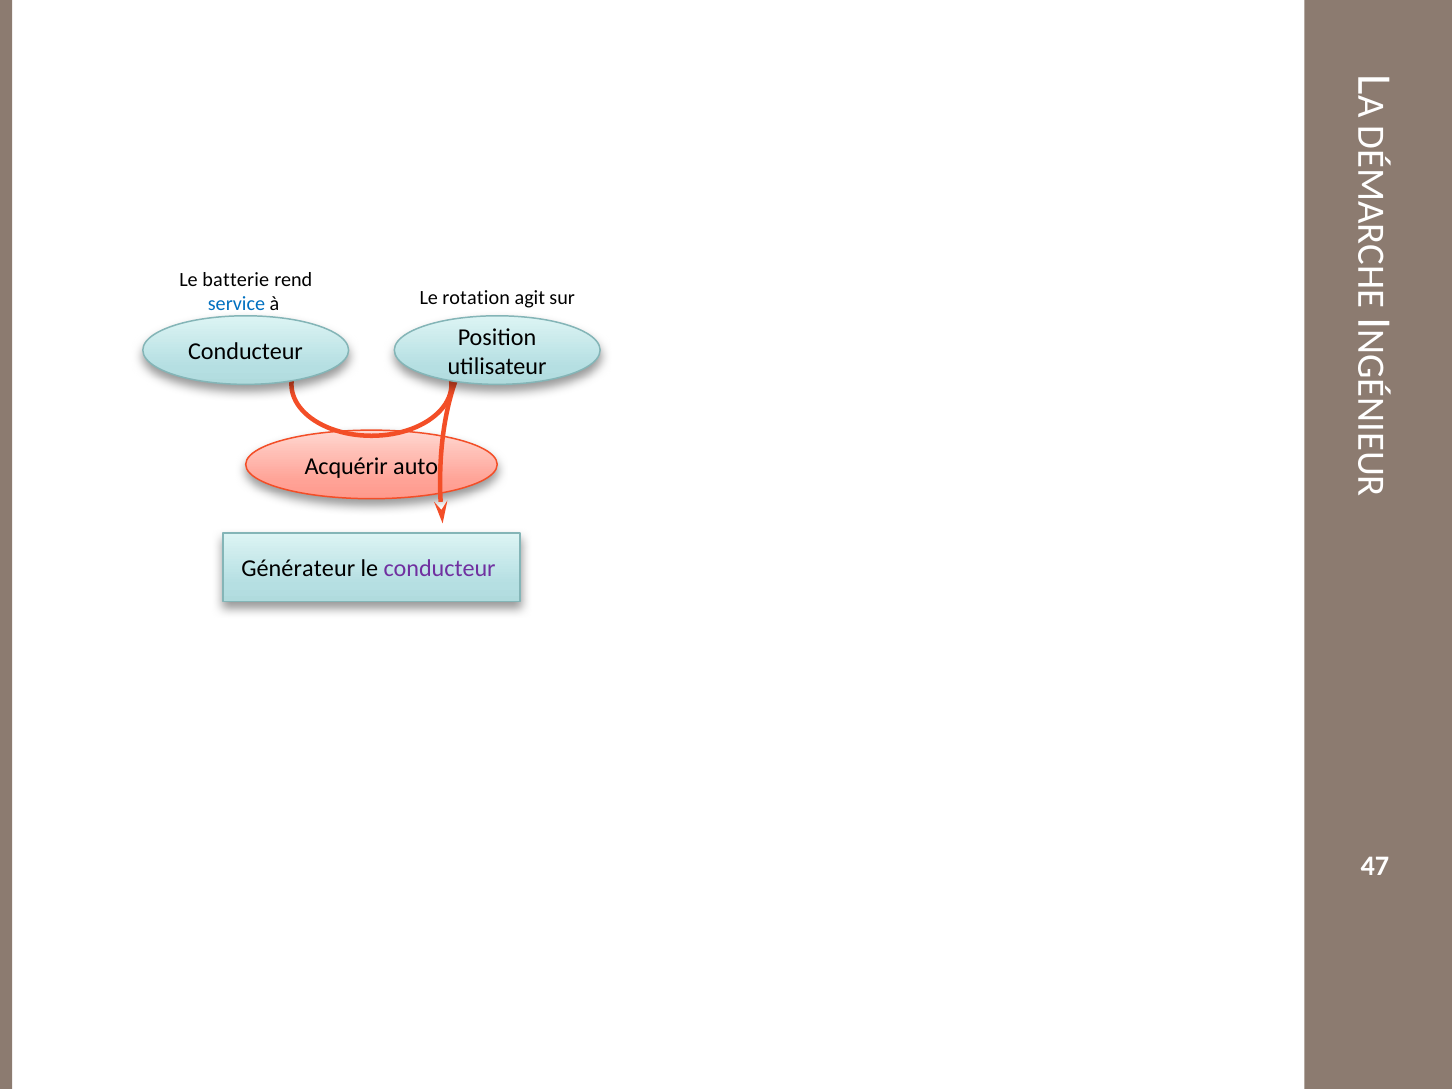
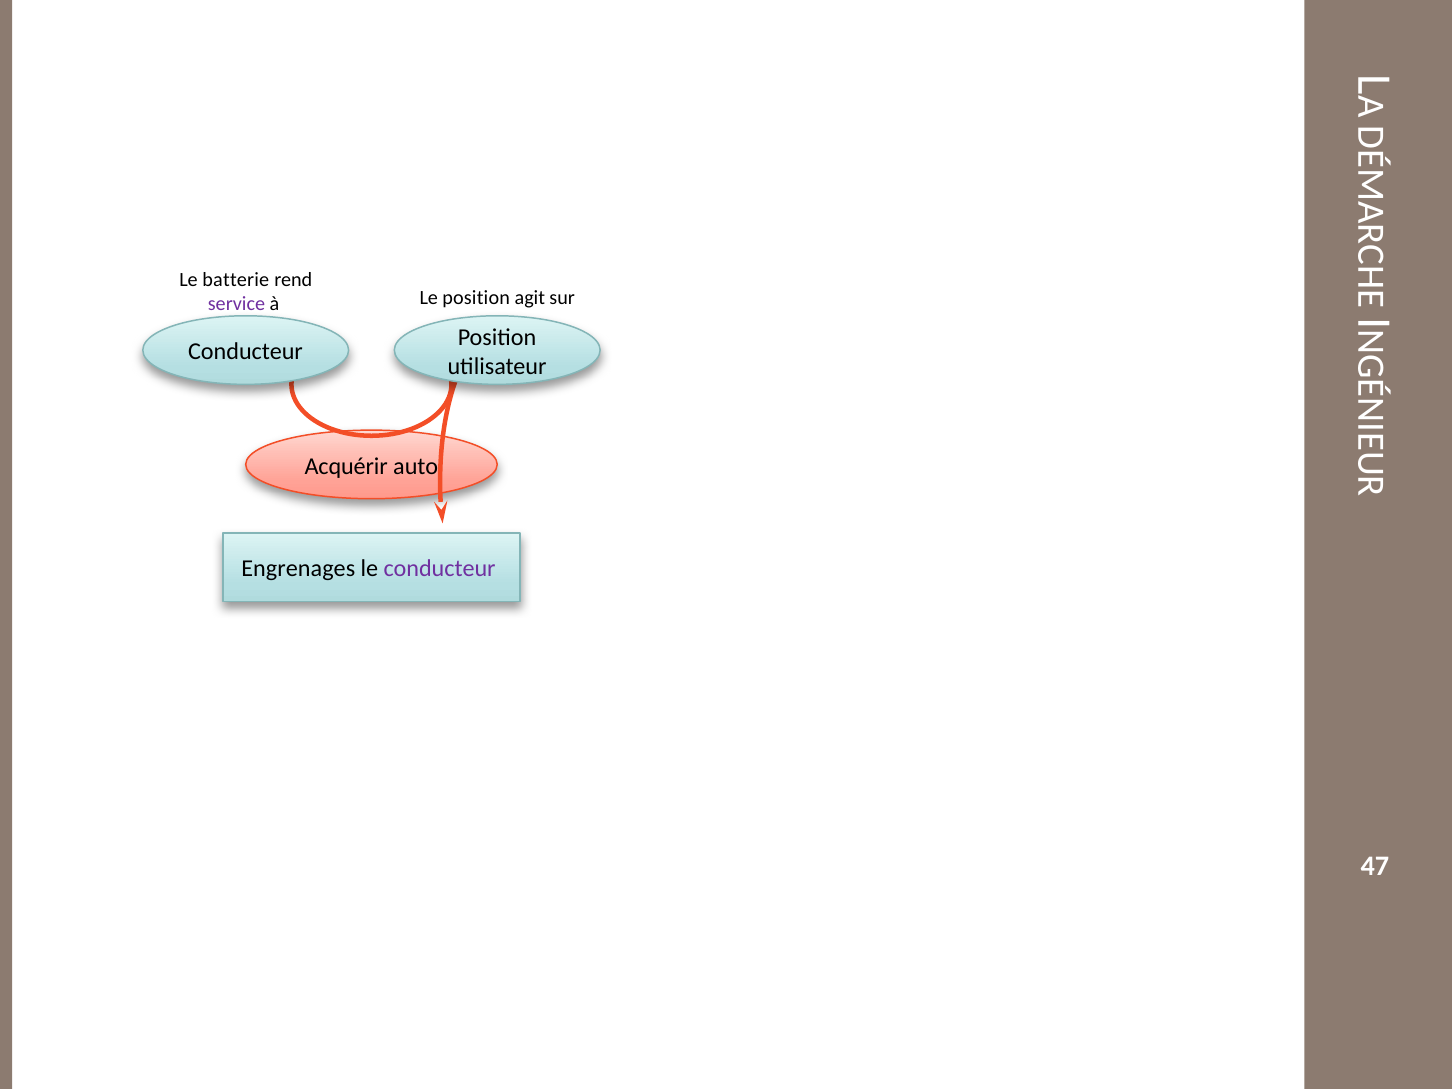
service colour: blue -> purple (236, 304)
Le rotation: rotation -> position (476, 297)
Générateur: Générateur -> Engrenages (298, 569)
